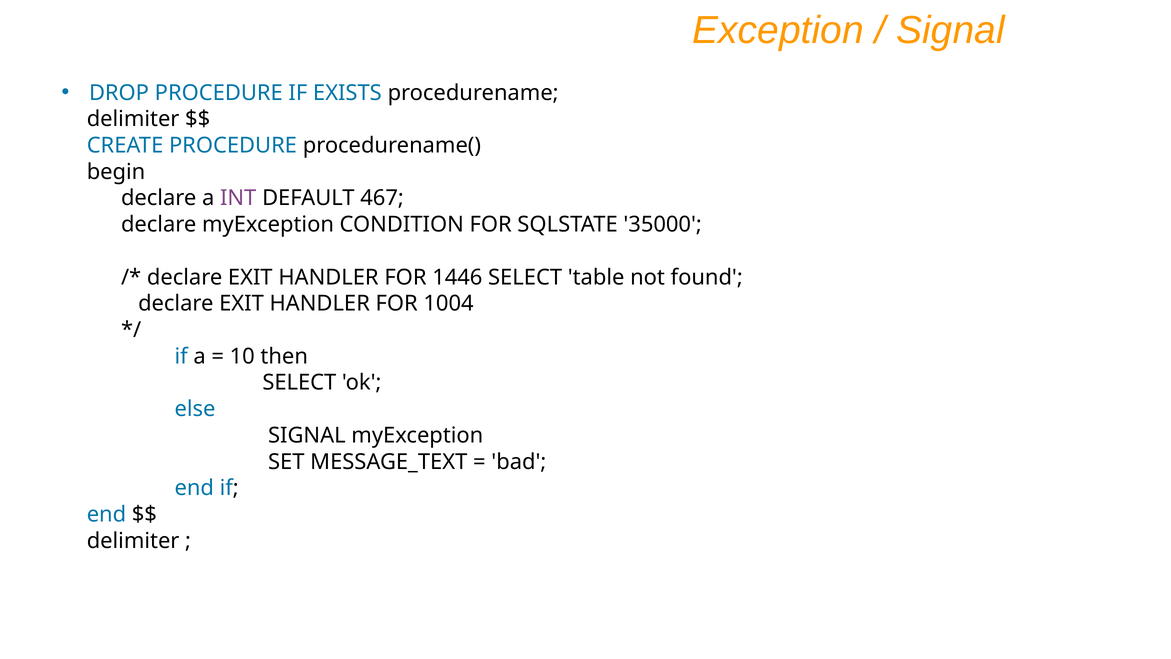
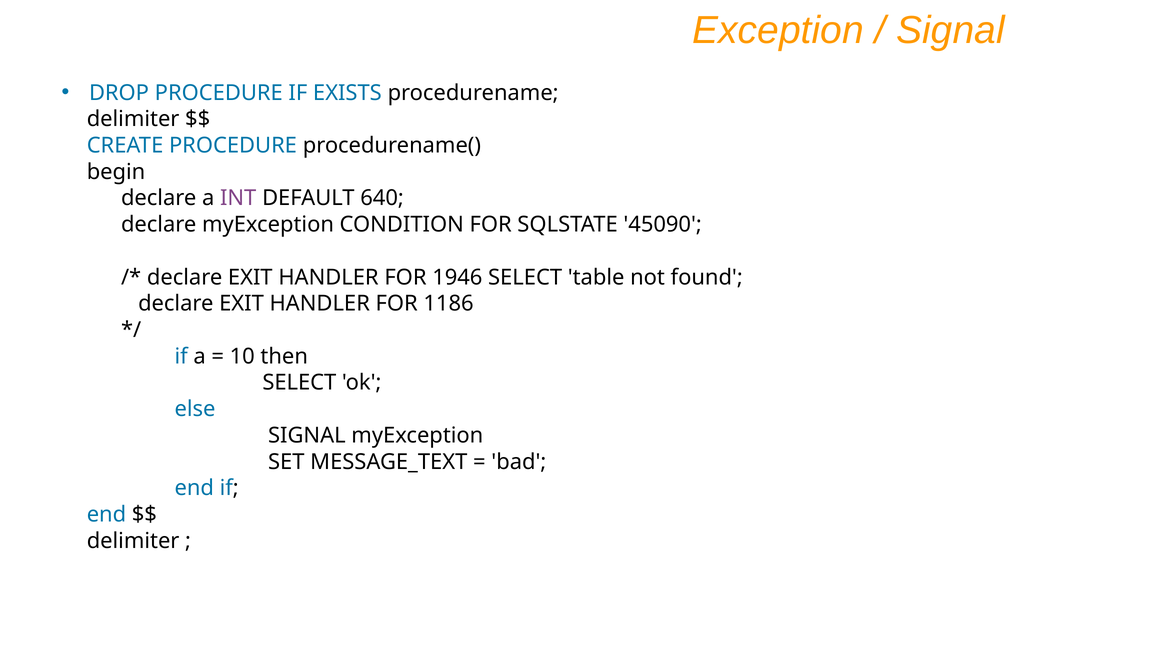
467: 467 -> 640 (382, 198)
35000: 35000 -> 45090 (663, 224)
1446: 1446 -> 1946 (457, 277)
1004: 1004 -> 1186 (449, 303)
